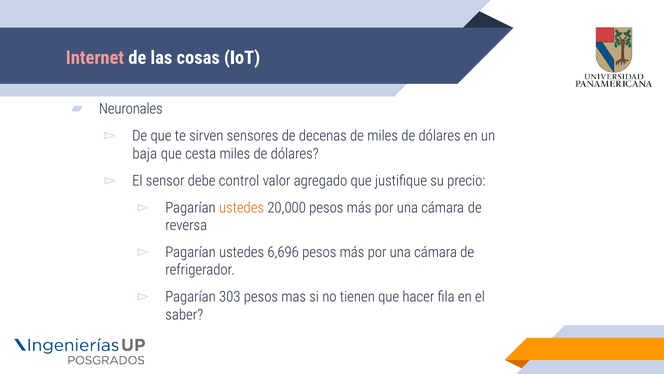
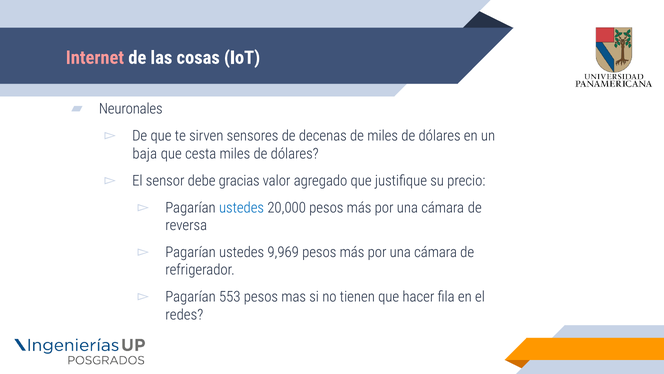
control: control -> gracias (239, 180)
ustedes colour: orange -> blue (242, 207)
6,696: 6,696 -> 9,969 (283, 252)
303: 303 -> 553 (230, 297)
saber: saber -> redes (184, 314)
